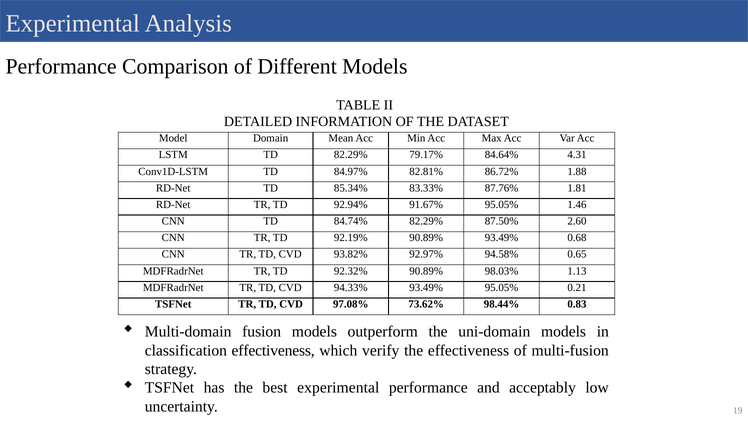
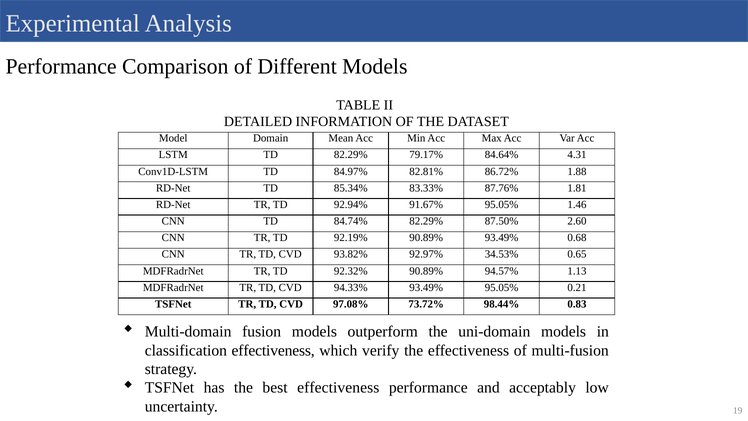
94.58%: 94.58% -> 34.53% (502, 254)
98.03%: 98.03% -> 94.57% (502, 271)
73.62%: 73.62% -> 73.72% (426, 304)
best experimental: experimental -> effectiveness (338, 388)
